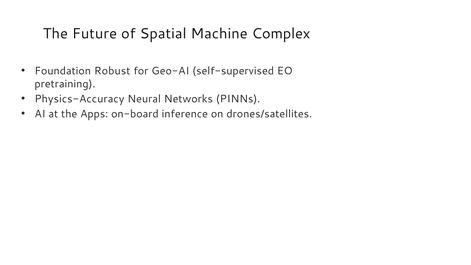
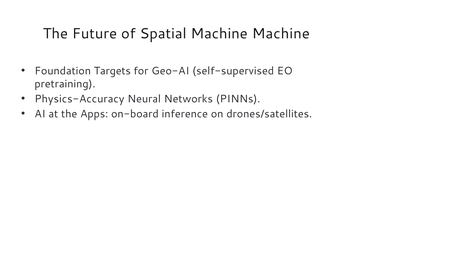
Machine Complex: Complex -> Machine (281, 34)
Robust: Robust -> Targets (112, 71)
